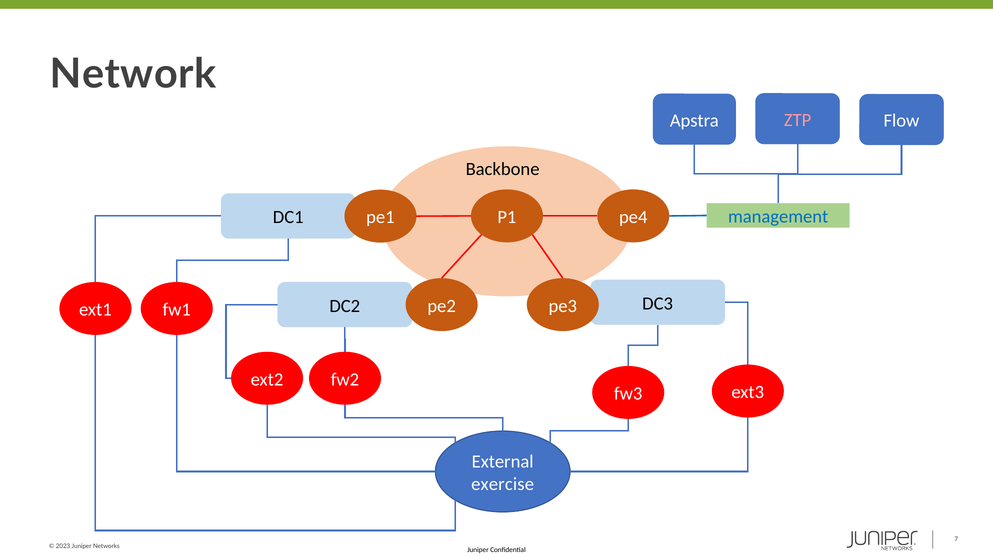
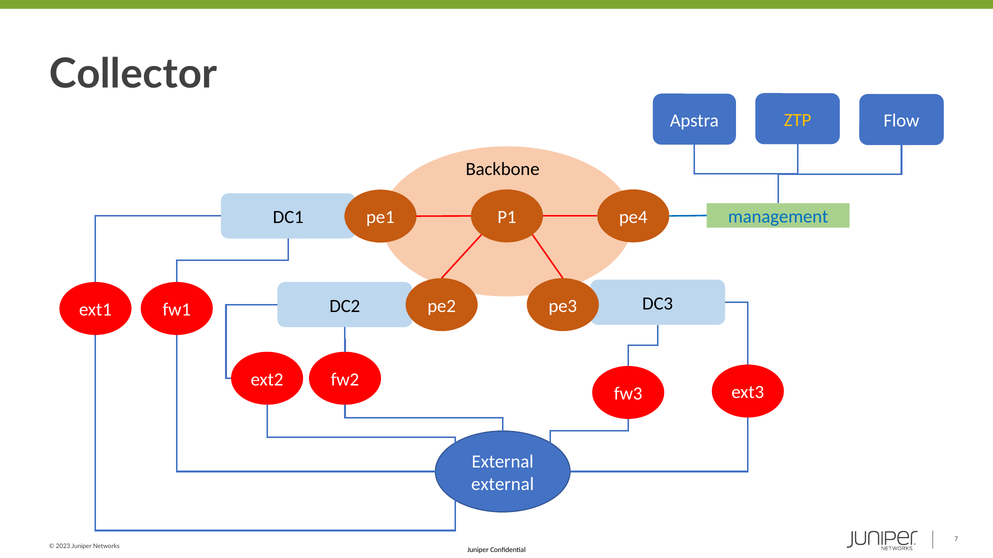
Network: Network -> Collector (133, 74)
ZTP colour: pink -> yellow (798, 120)
exercise: exercise -> external (503, 484)
